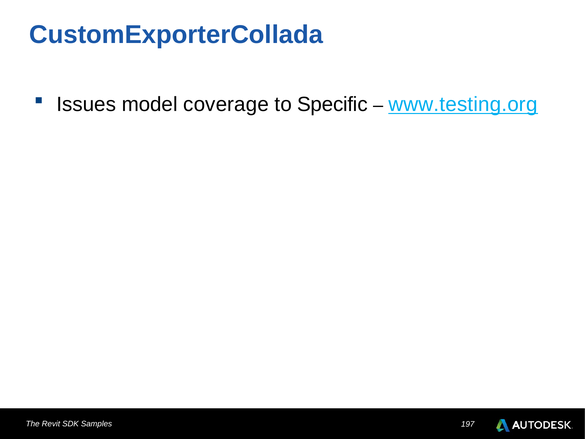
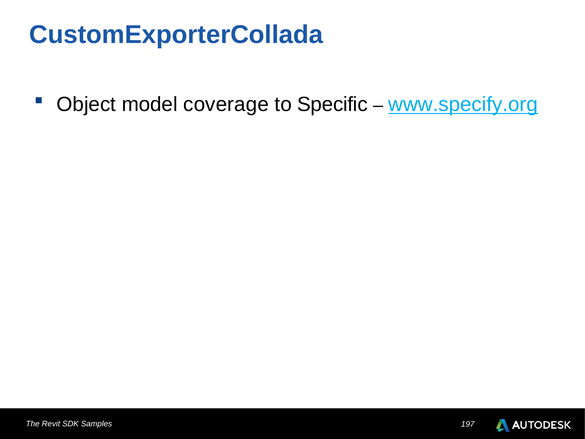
Issues: Issues -> Object (86, 104)
www.testing.org: www.testing.org -> www.specify.org (463, 104)
